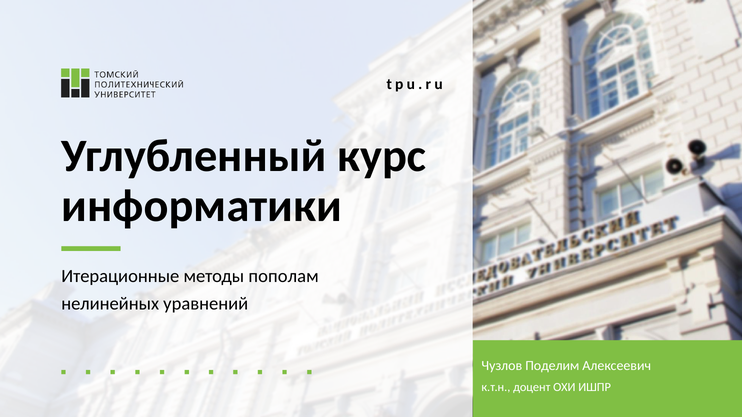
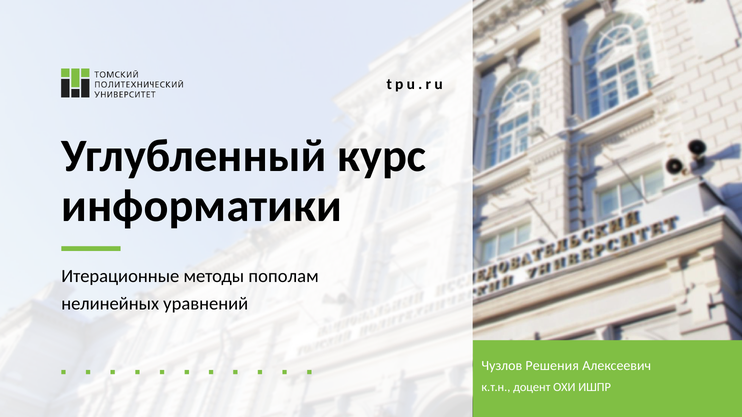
Поделим: Поделим -> Решения (552, 366)
